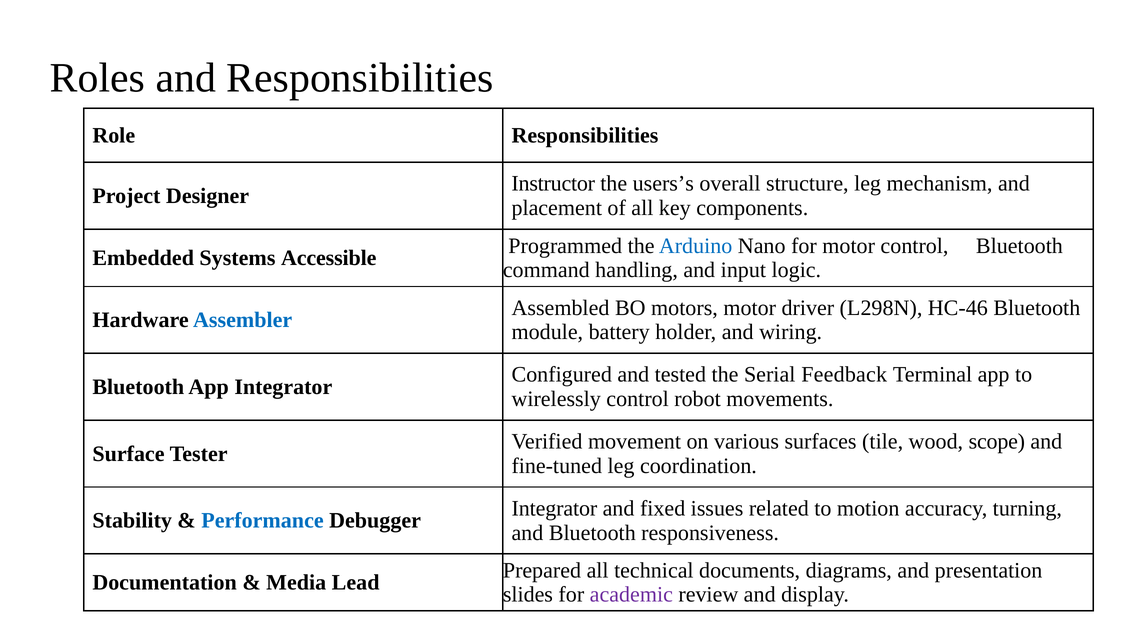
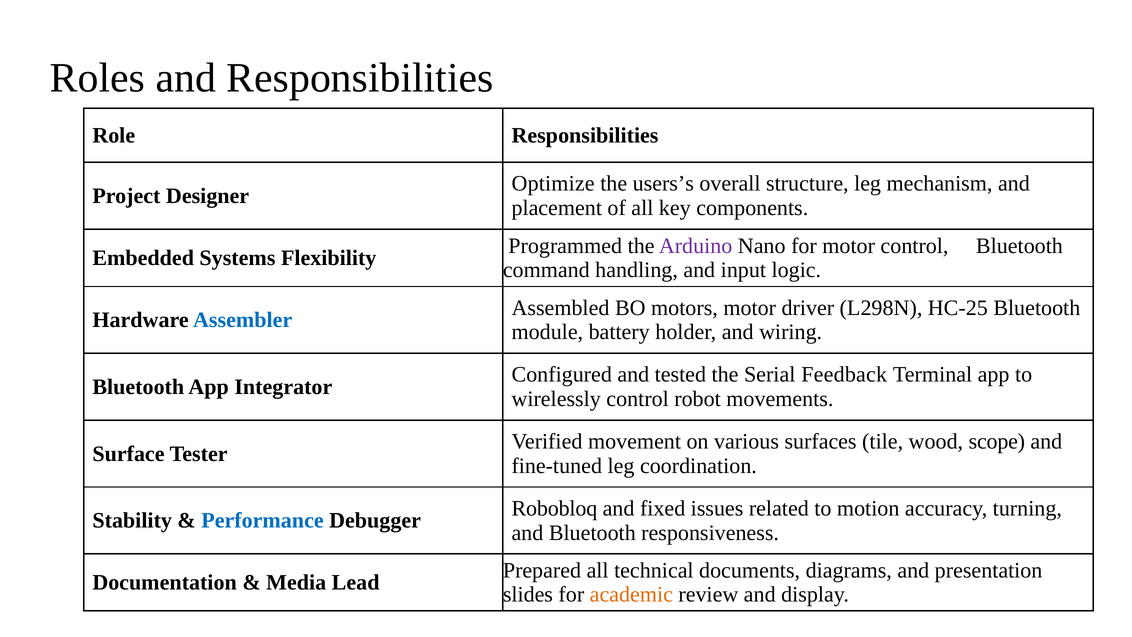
Instructor: Instructor -> Optimize (553, 184)
Arduino colour: blue -> purple (696, 246)
Accessible: Accessible -> Flexibility (329, 258)
HC-46: HC-46 -> HC-25 (958, 308)
Integrator: Integrator -> Robobloq (554, 508)
academic colour: purple -> orange (631, 594)
